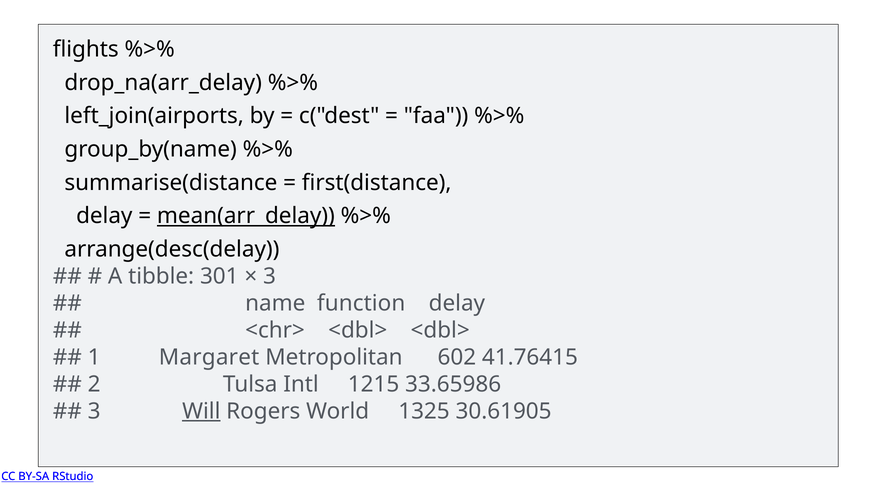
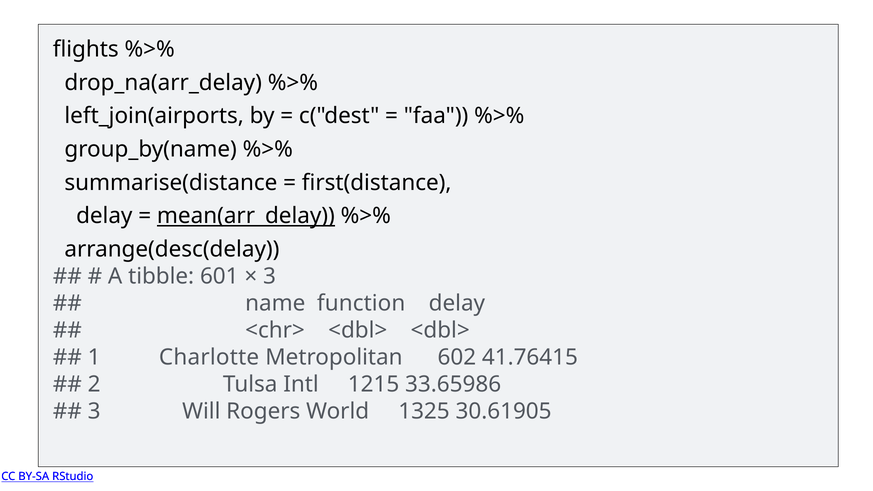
301: 301 -> 601 (219, 276)
Margaret: Margaret -> Charlotte (209, 357)
Will underline: present -> none (201, 411)
